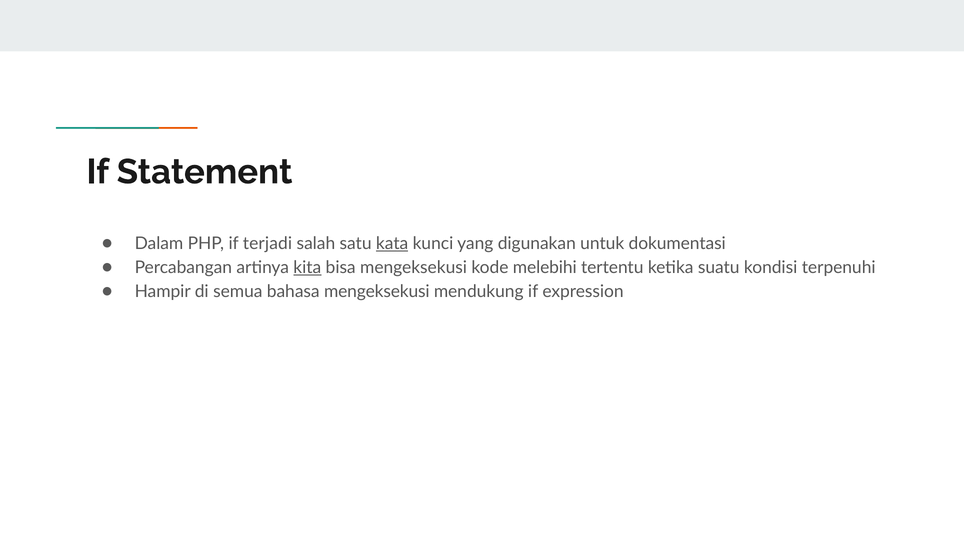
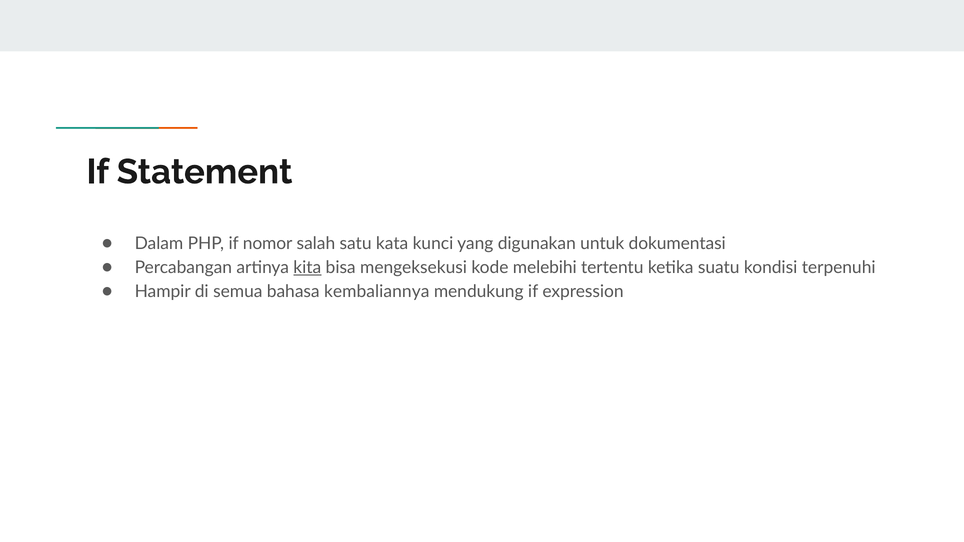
terjadi: terjadi -> nomor (268, 244)
kata underline: present -> none (392, 244)
bahasa mengeksekusi: mengeksekusi -> kembaliannya (377, 292)
